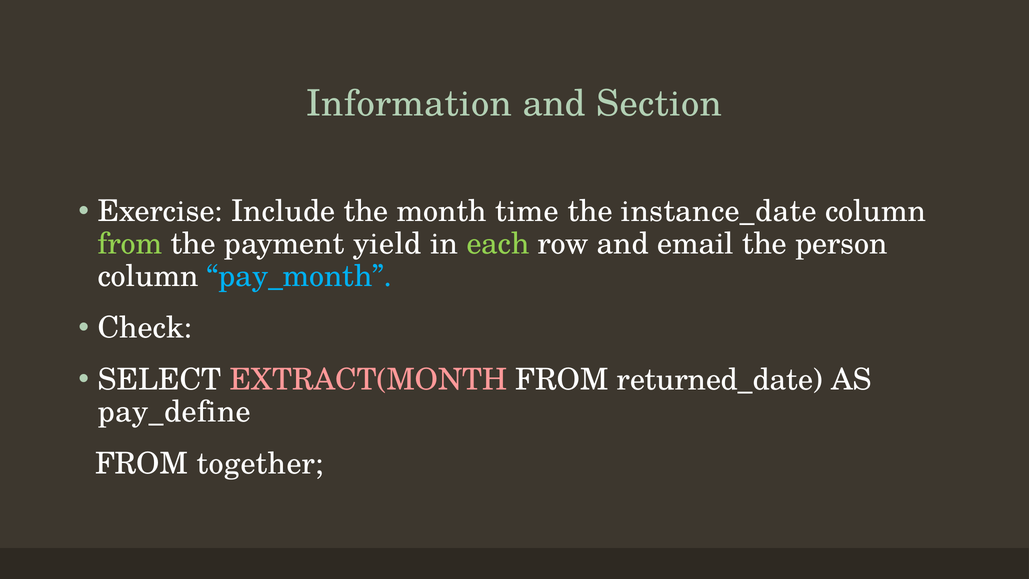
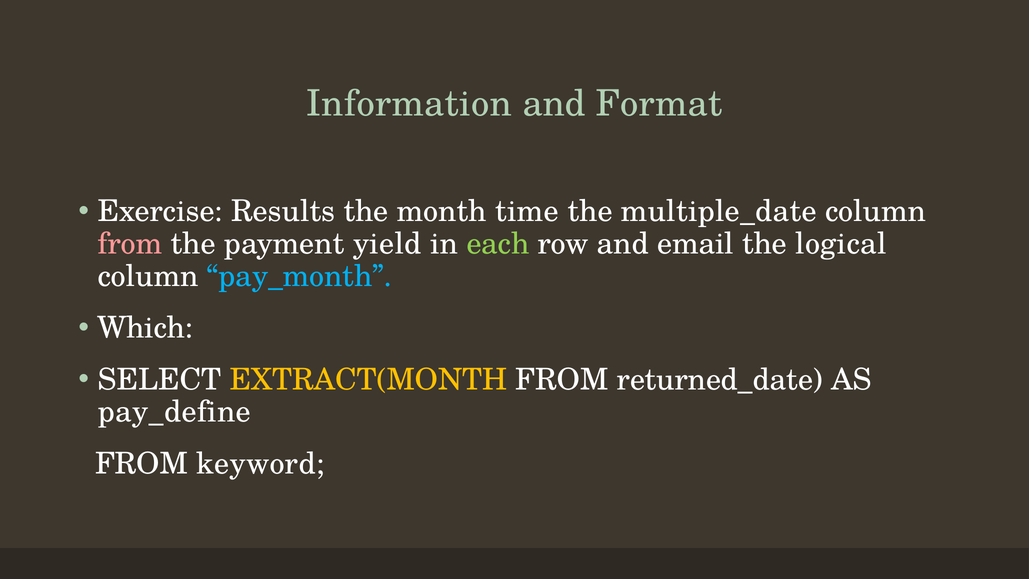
Section: Section -> Format (659, 104)
Include: Include -> Results (283, 211)
instance_date: instance_date -> multiple_date (719, 211)
from colour: light green -> pink (130, 244)
person: person -> logical (841, 244)
Check: Check -> Which (145, 328)
EXTRACT(MONTH colour: pink -> yellow (369, 379)
together: together -> keyword (260, 463)
